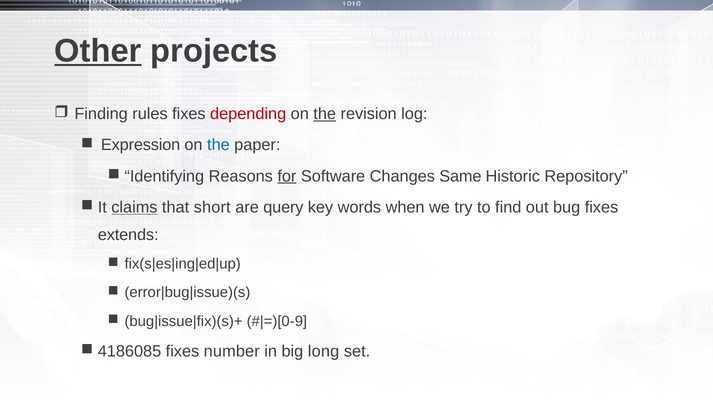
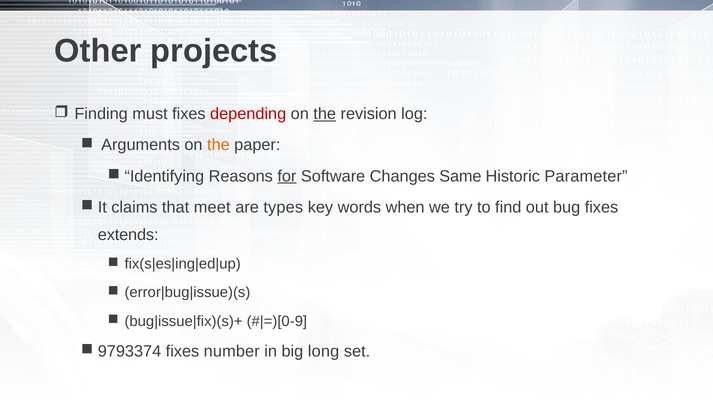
Other underline: present -> none (98, 51)
rules: rules -> must (150, 114)
Expression: Expression -> Arguments (141, 145)
the colour: blue -> orange (218, 145)
Repository: Repository -> Parameter (586, 176)
claims underline: present -> none (134, 207)
short: short -> meet (212, 207)
query: query -> types (283, 207)
4186085: 4186085 -> 9793374 (130, 351)
